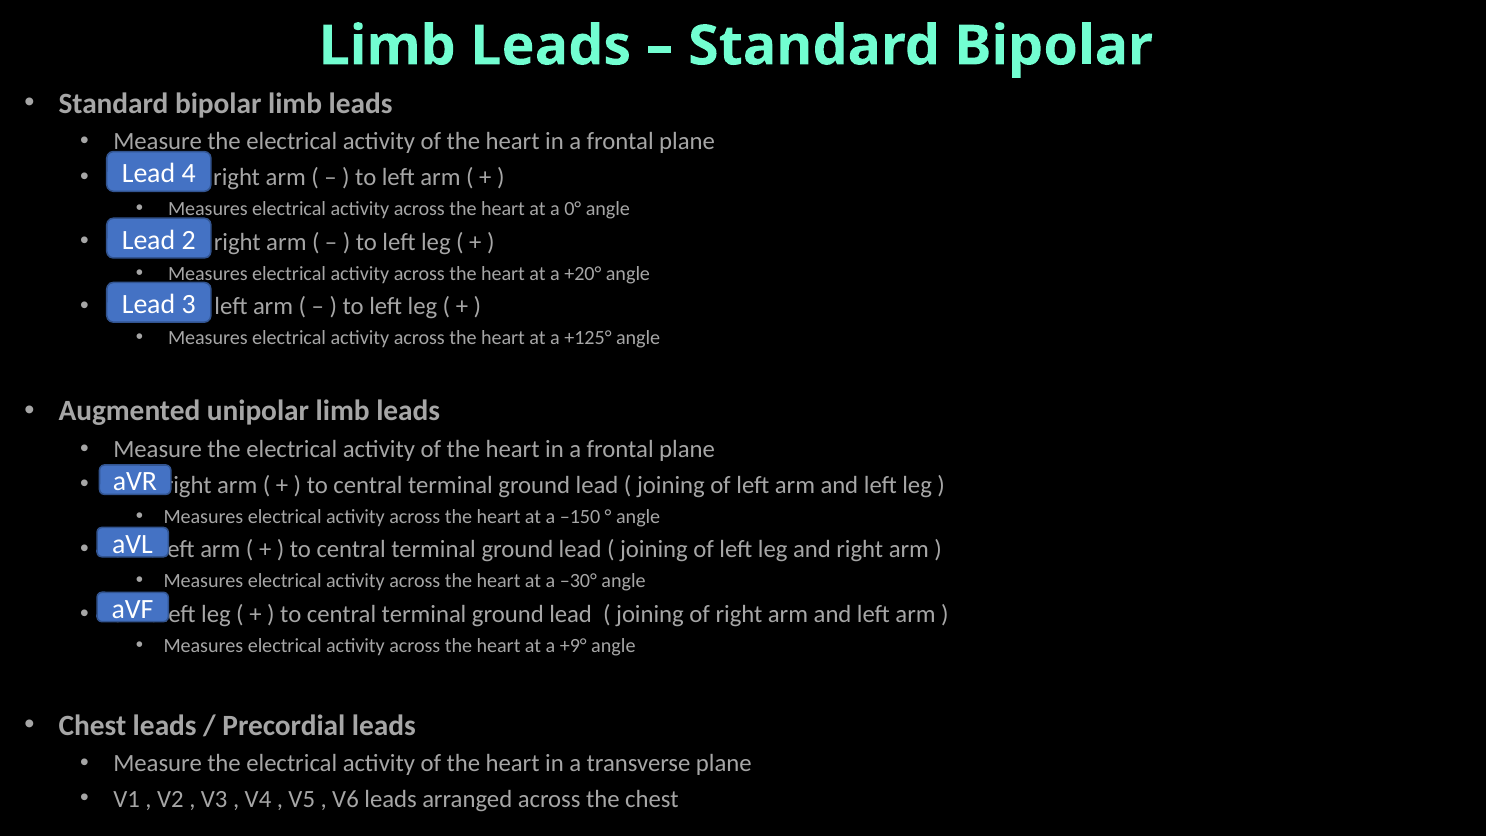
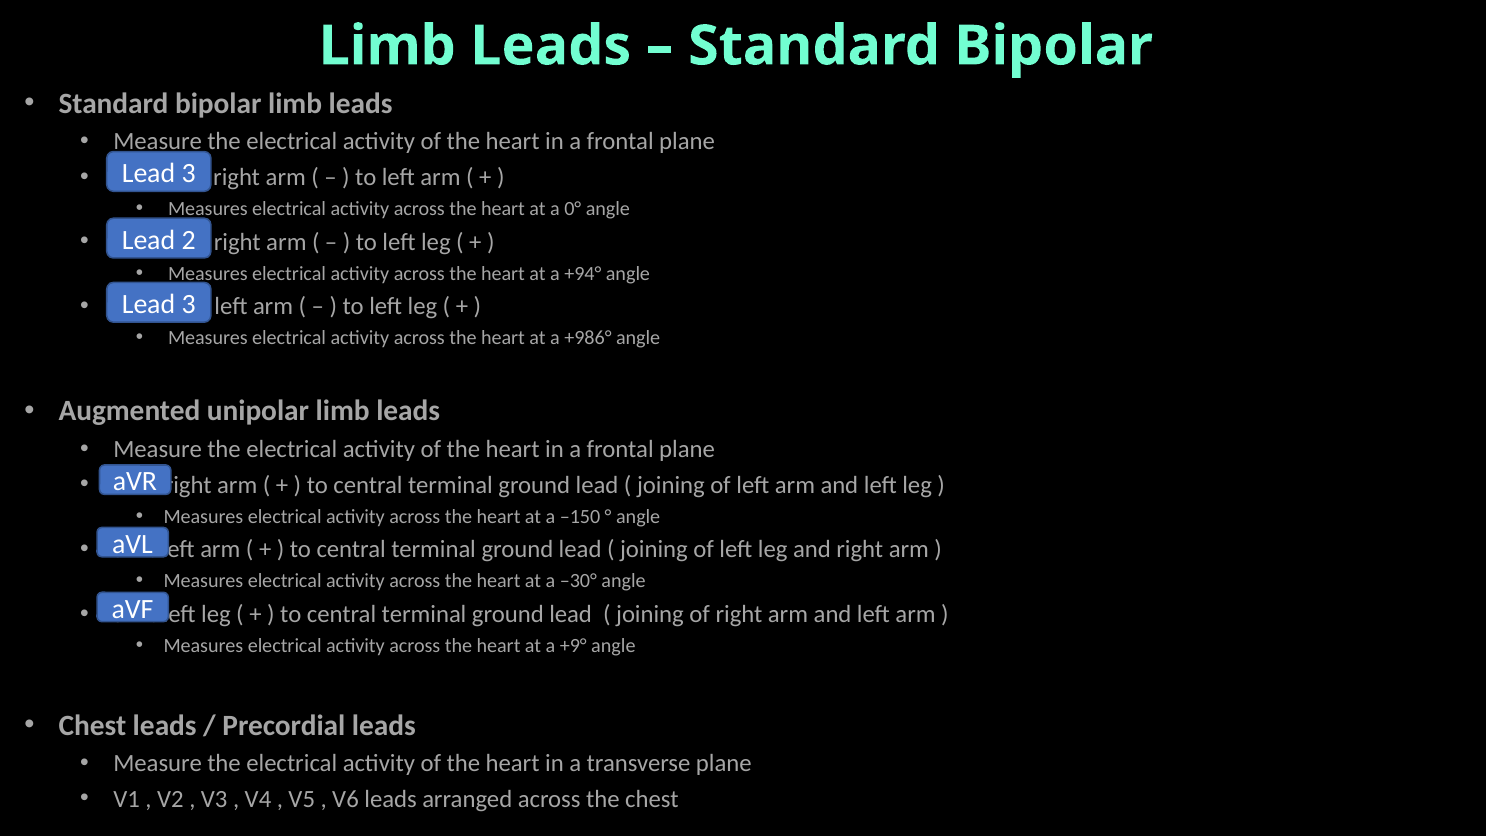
4: 4 -> 3 (189, 173)
+20°: +20° -> +94° (583, 273)
+125°: +125° -> +986° (588, 338)
